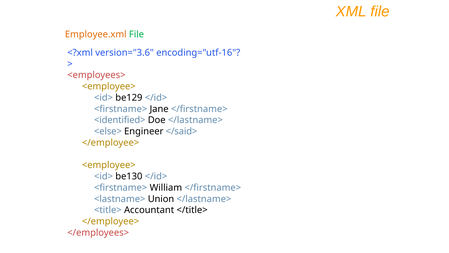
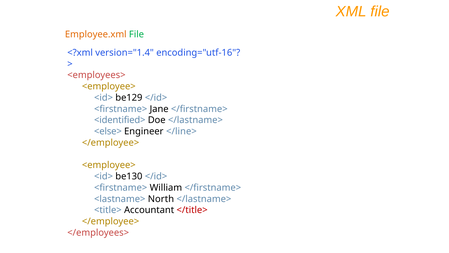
version="3.6: version="3.6 -> version="1.4 (125, 53)
</said>: </said> -> </line> (181, 131)
Union: Union -> North (161, 199)
</title> colour: black -> red (192, 210)
